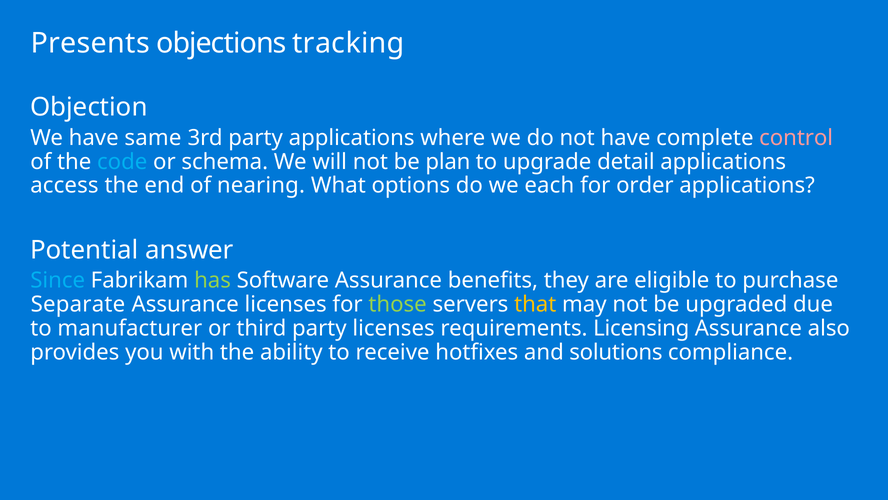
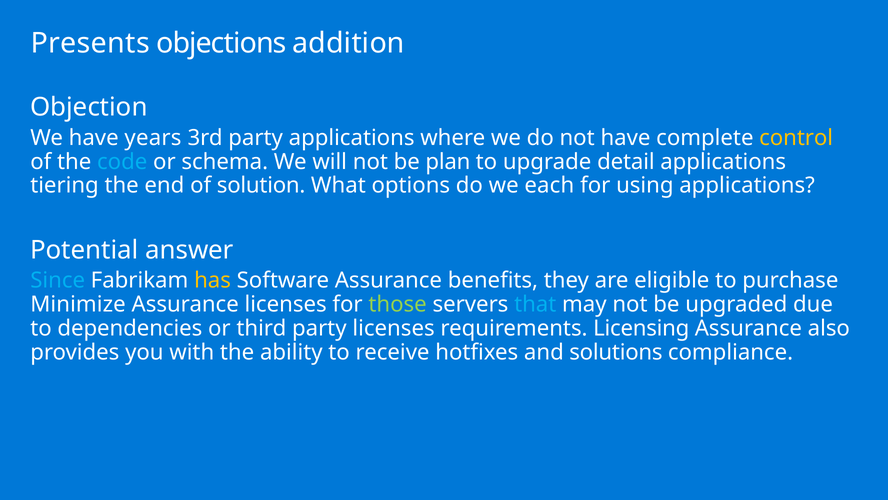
tracking: tracking -> addition (348, 43)
same: same -> years (153, 138)
control colour: pink -> yellow (796, 138)
access: access -> tiering (65, 185)
nearing: nearing -> solution (261, 185)
order: order -> using (645, 185)
has colour: light green -> yellow (213, 280)
Separate: Separate -> Minimize (78, 304)
that colour: yellow -> light blue (535, 304)
manufacturer: manufacturer -> dependencies (130, 328)
